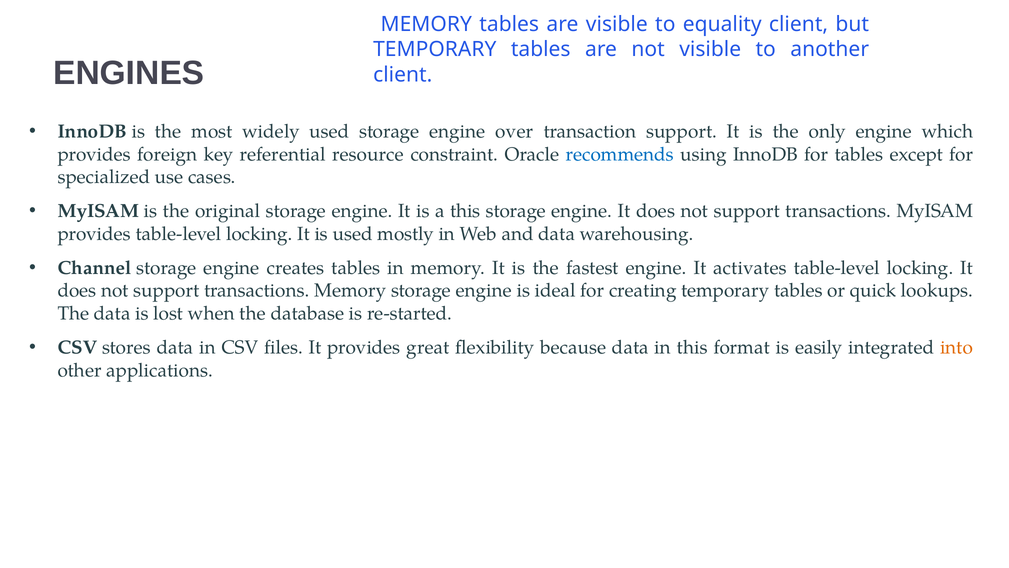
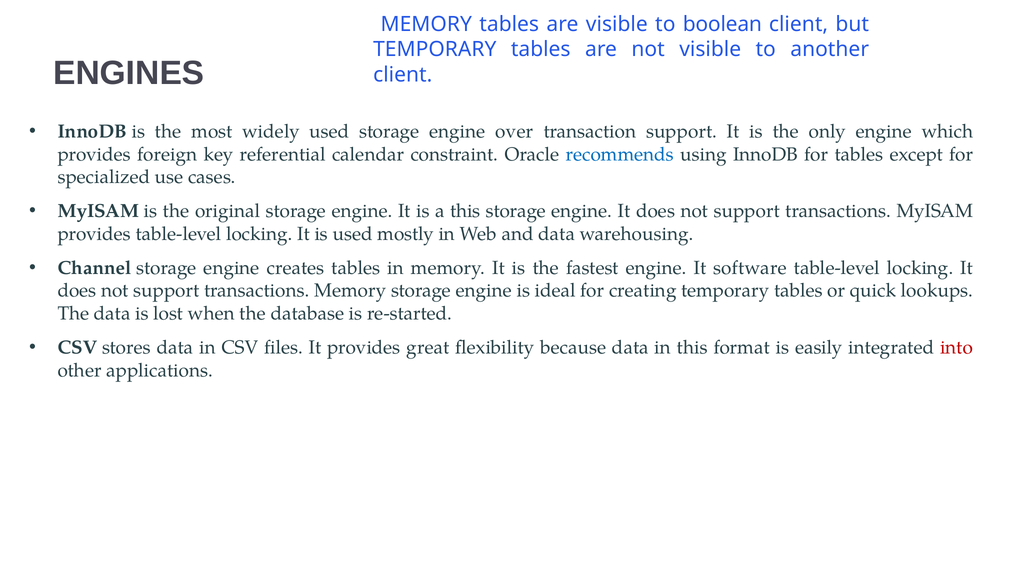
equality: equality -> boolean (722, 24)
resource: resource -> calendar (368, 154)
activates: activates -> software (750, 268)
into colour: orange -> red (957, 347)
